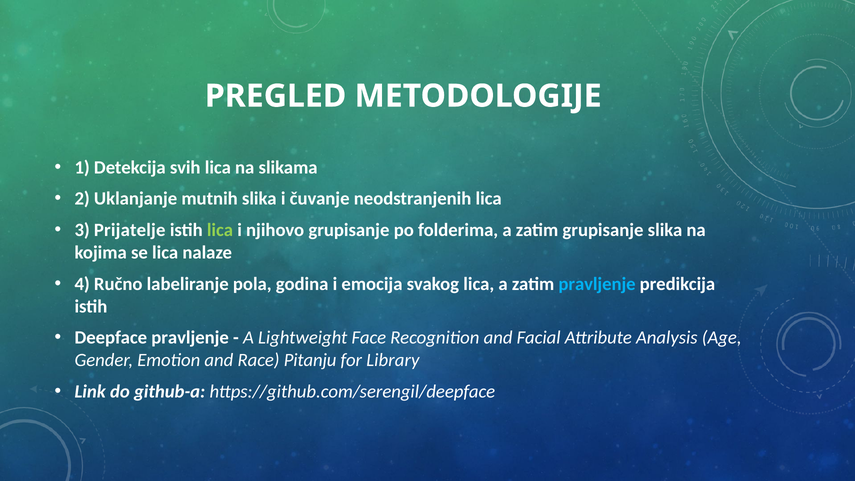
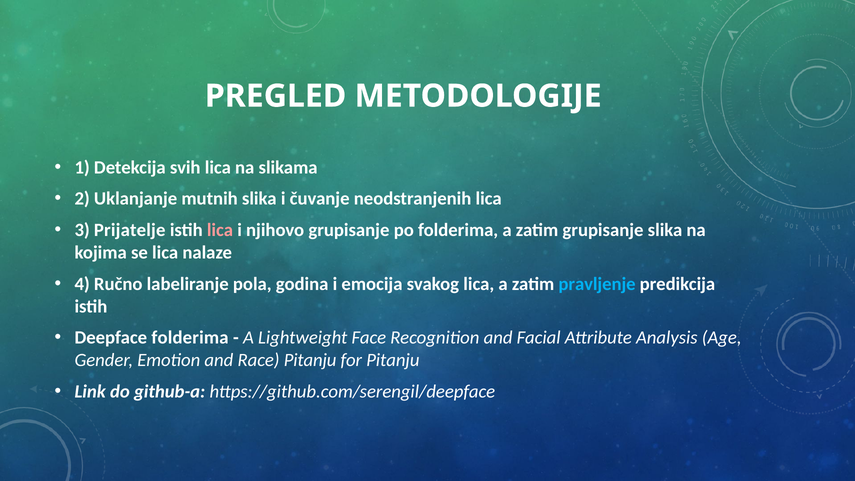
lica colour: light green -> pink (220, 230)
Deepface pravljenje: pravljenje -> folderima (190, 338)
for Library: Library -> Pitanju (393, 360)
